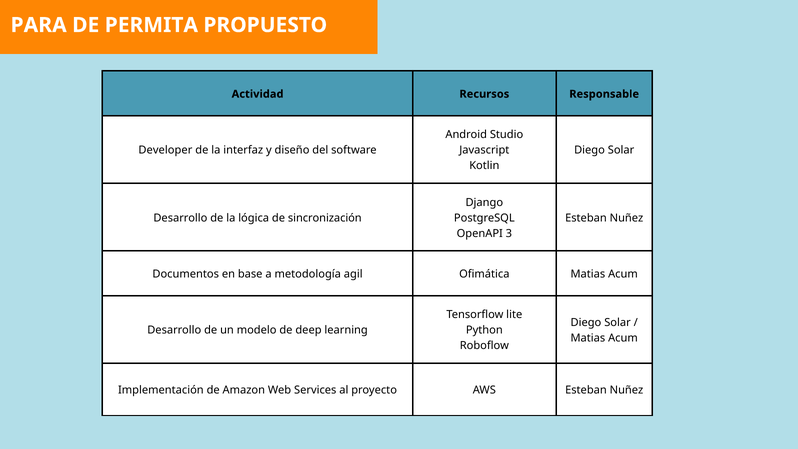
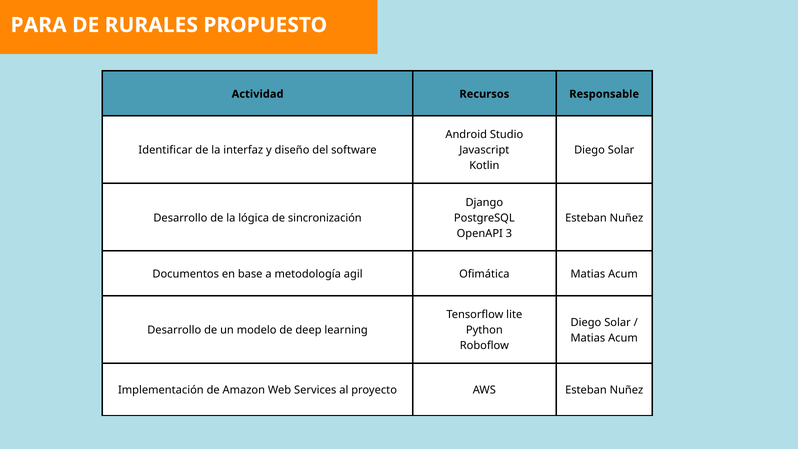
PERMITA: PERMITA -> RURALES (151, 25)
Developer: Developer -> Identificar (165, 150)
